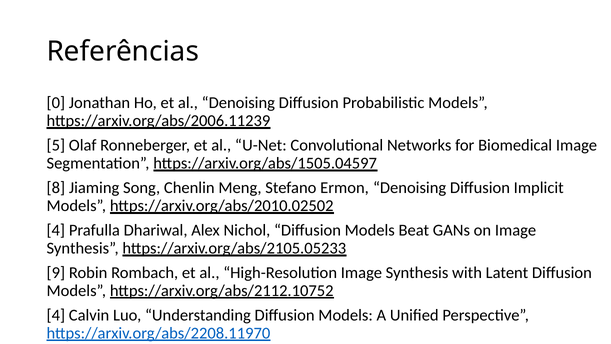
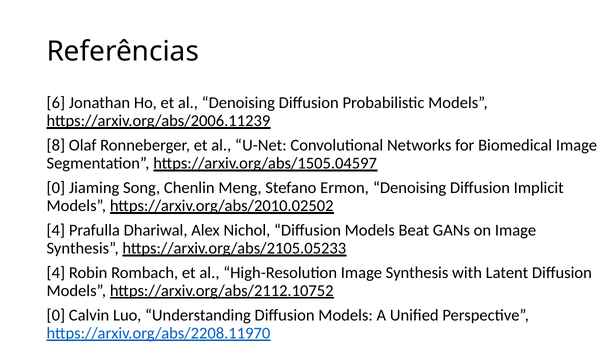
0: 0 -> 6 (56, 103)
5: 5 -> 8 (56, 145)
8: 8 -> 0 (56, 188)
9: 9 -> 4 (56, 272)
4: 4 -> 0 (56, 315)
